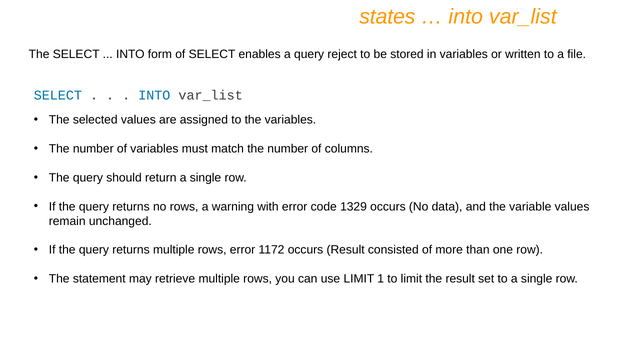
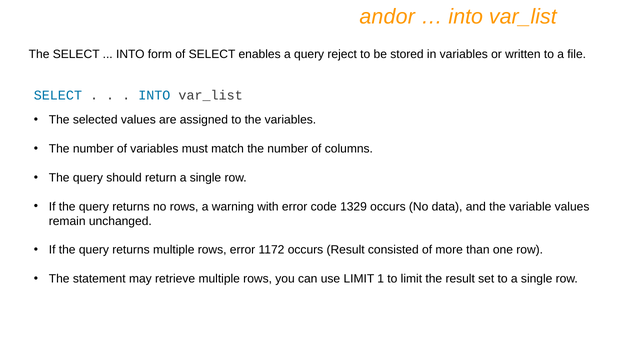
states: states -> andor (387, 17)
